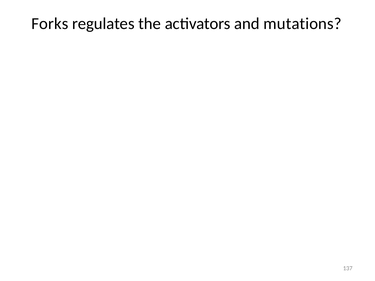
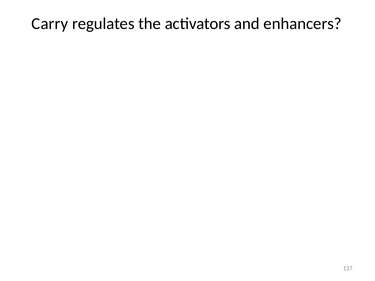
Forks: Forks -> Carry (50, 24)
mutations: mutations -> enhancers (303, 24)
